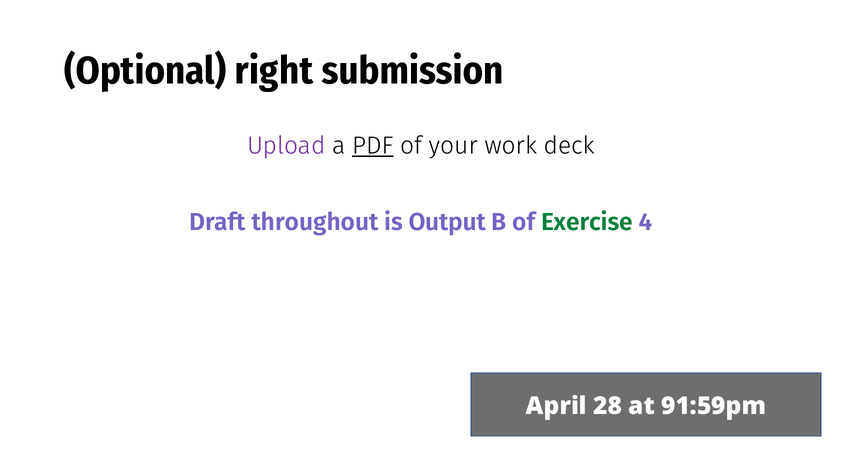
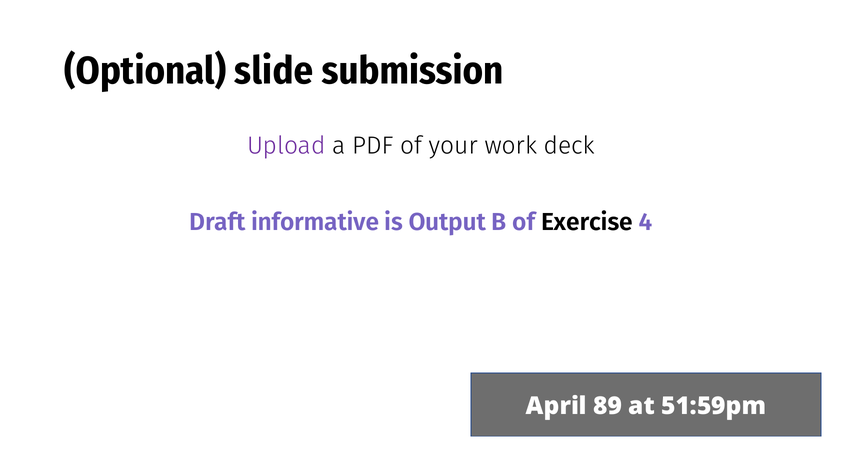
right: right -> slide (274, 71)
PDF underline: present -> none (373, 146)
throughout: throughout -> informative (315, 222)
Exercise colour: green -> black (587, 222)
28: 28 -> 89 (608, 406)
91:59pm: 91:59pm -> 51:59pm (714, 406)
